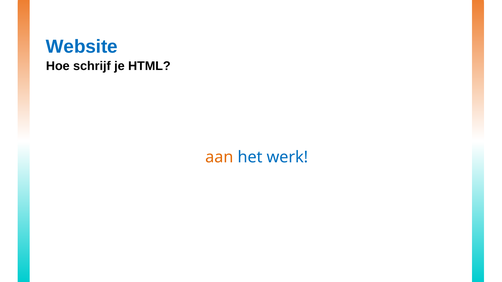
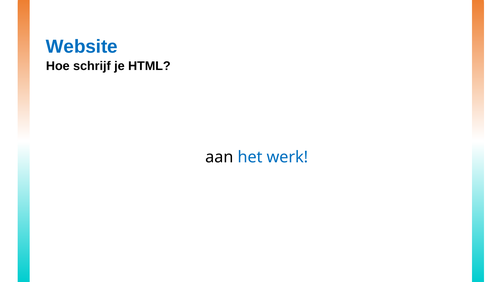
aan colour: orange -> black (219, 157)
